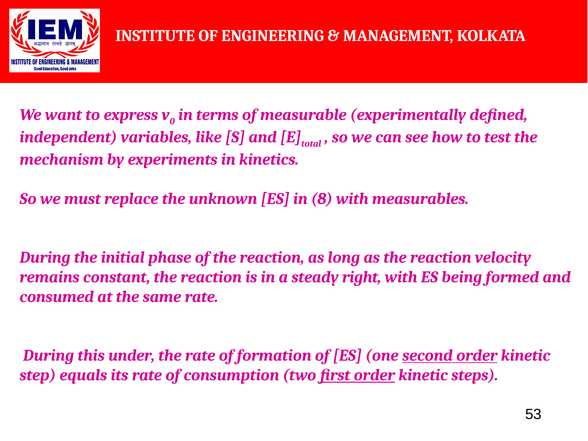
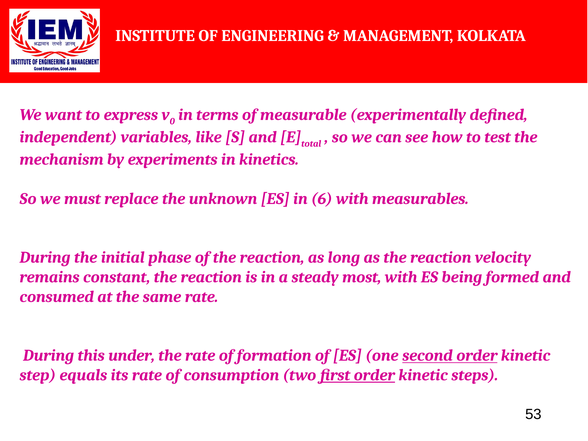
8: 8 -> 6 (322, 199)
right: right -> most (362, 277)
